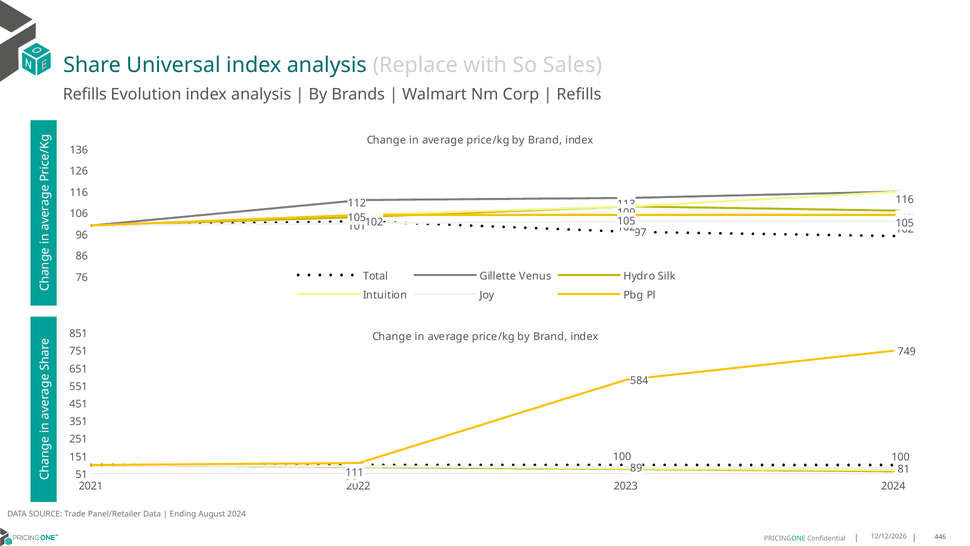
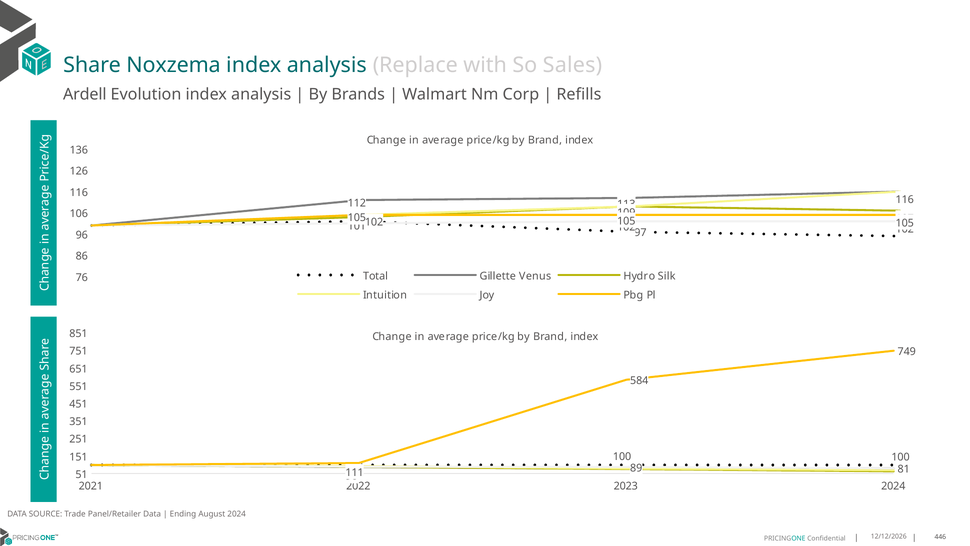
Universal: Universal -> Noxzema (174, 65)
Refills: Refills -> Ardell (85, 95)
